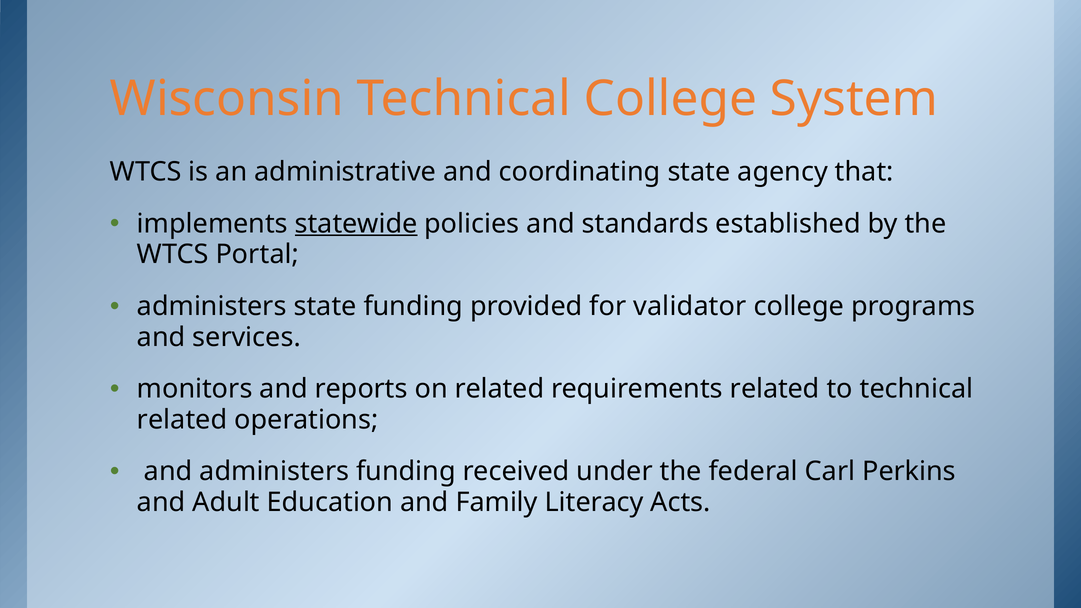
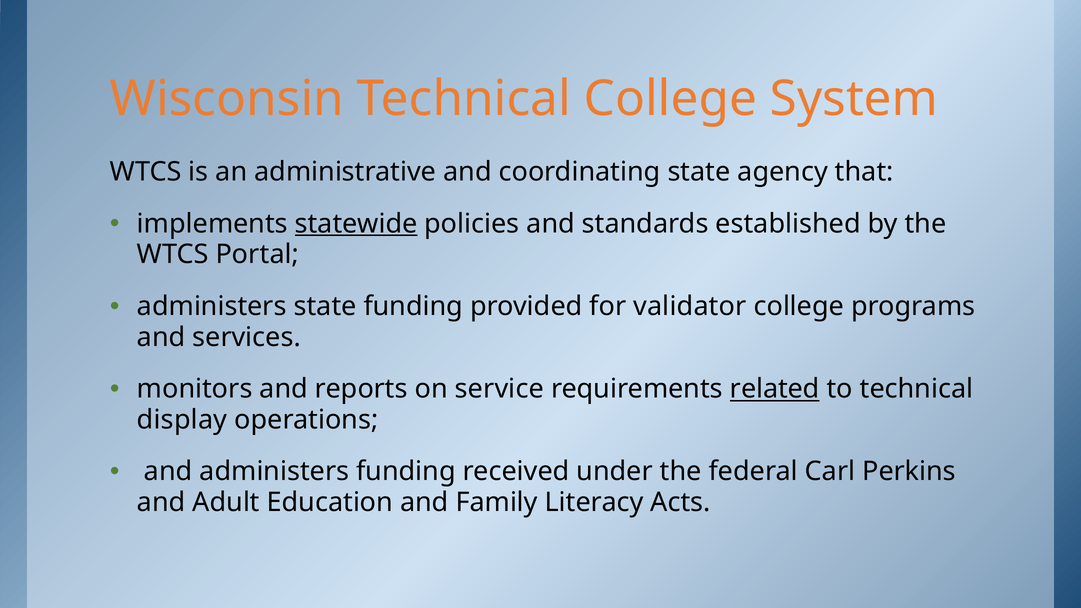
on related: related -> service (499, 389)
related underline: none -> present (775, 389)
related: related -> display (182, 420)
